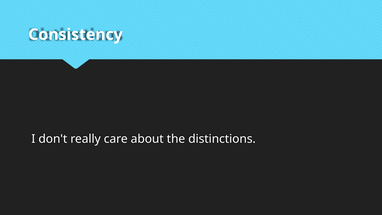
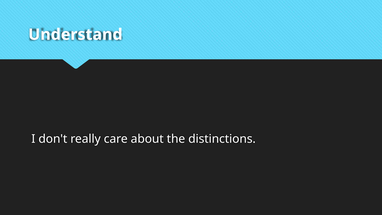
Consistency: Consistency -> Understand (75, 35)
